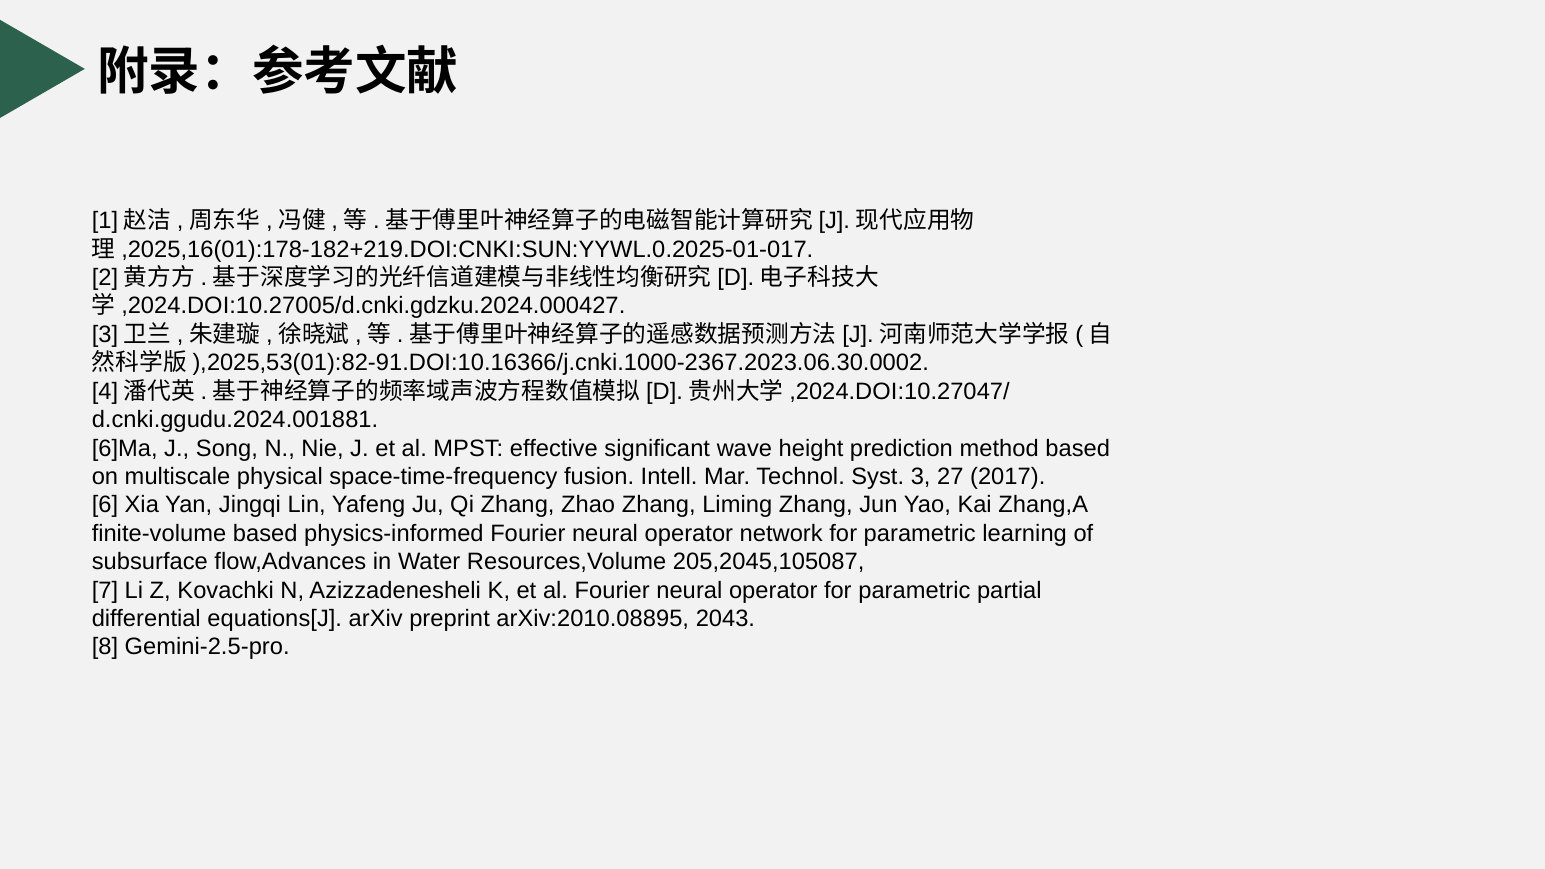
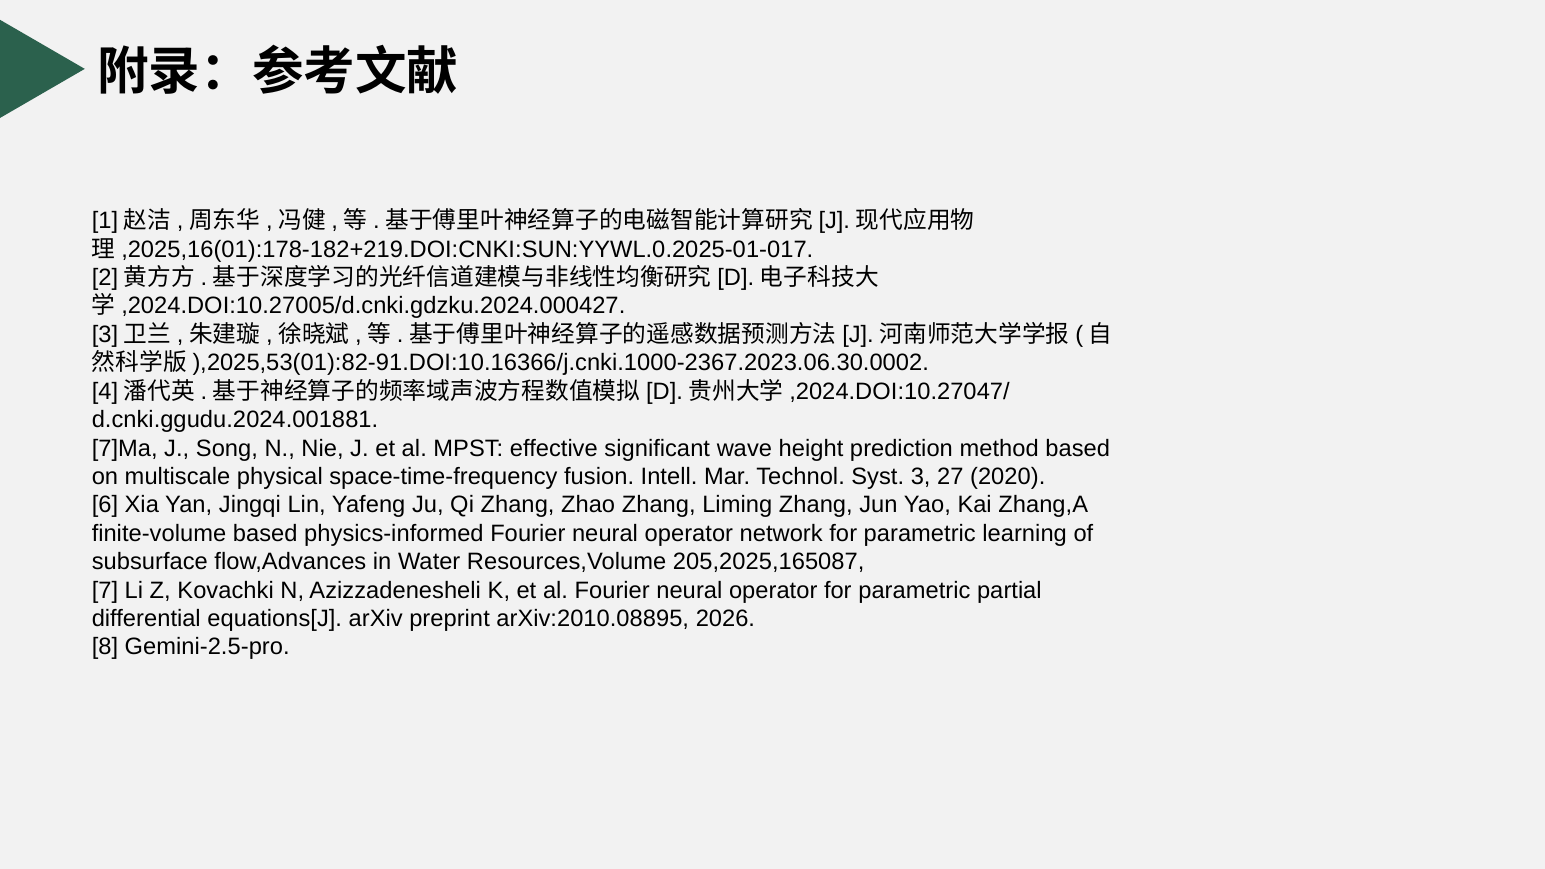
6]Ma: 6]Ma -> 7]Ma (125, 448)
2017: 2017 -> 2020 (1008, 477)
205,2045,105087: 205,2045,105087 -> 205,2025,165087 (769, 562)
2043: 2043 -> 2026 (725, 619)
